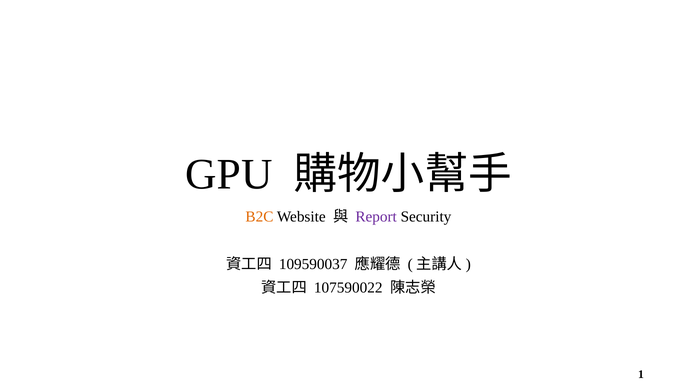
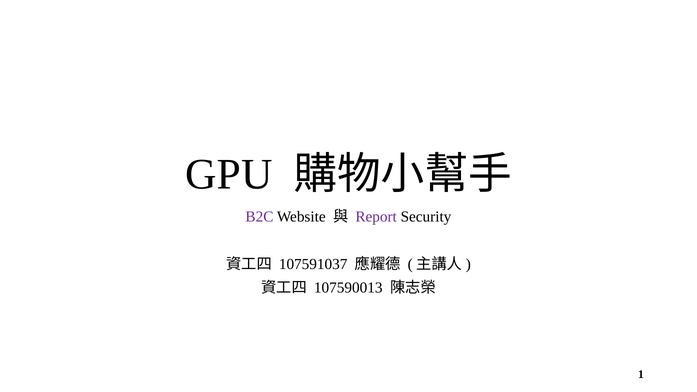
B2C colour: orange -> purple (259, 217)
109590037: 109590037 -> 107591037 (313, 264)
107590022: 107590022 -> 107590013 (348, 288)
